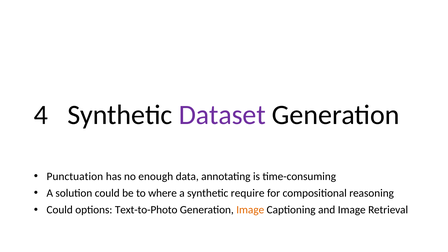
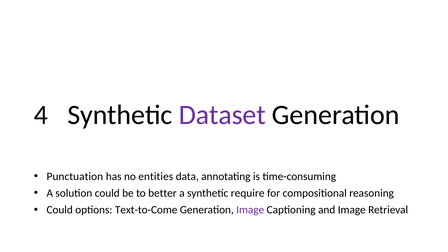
enough: enough -> entities (156, 176)
where: where -> better (162, 193)
Text-to-Photo: Text-to-Photo -> Text-to-Come (146, 210)
Image colour: orange -> purple (250, 210)
